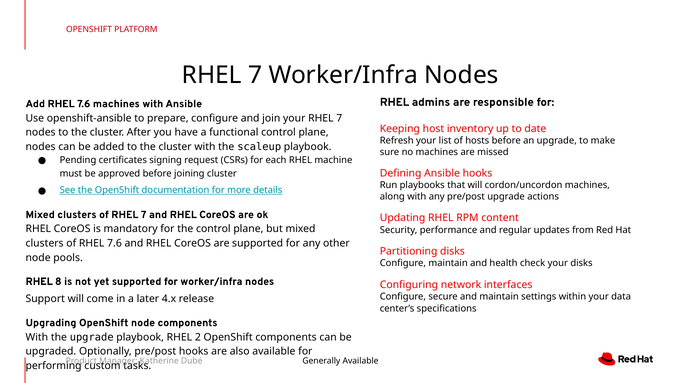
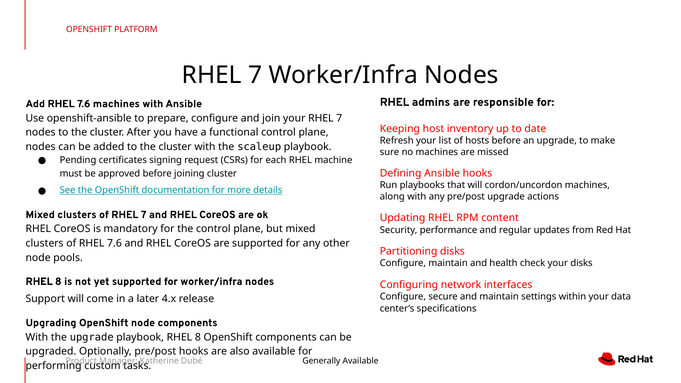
playbook RHEL 2: 2 -> 8 (198, 337)
